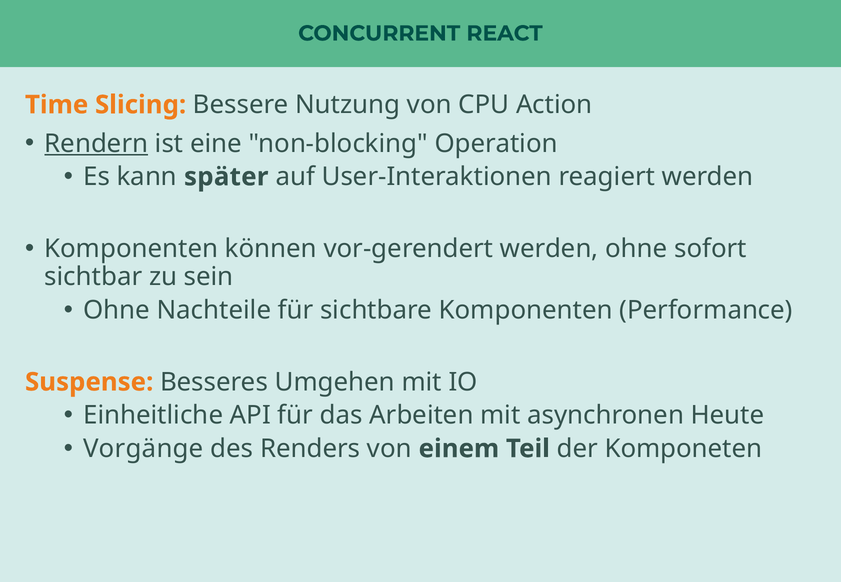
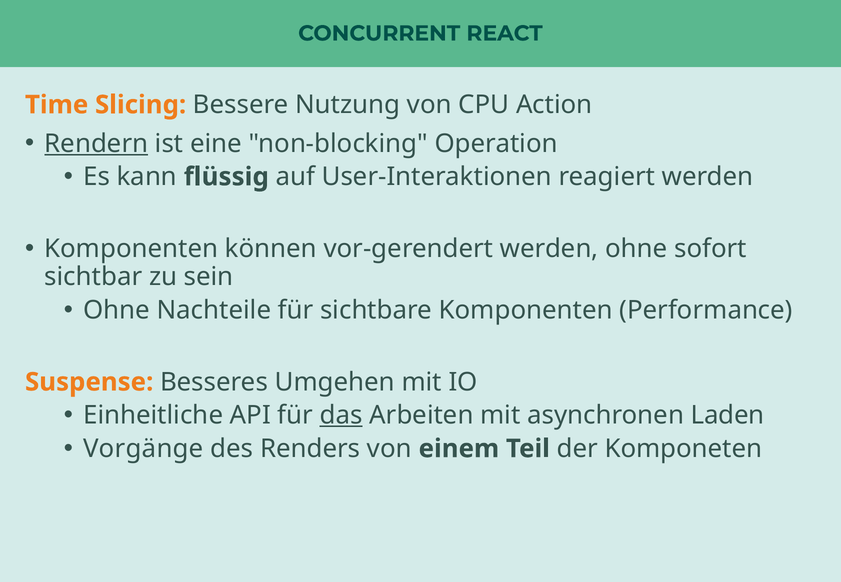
später: später -> flüssig (226, 177)
das underline: none -> present (341, 415)
Heute: Heute -> Laden (728, 415)
